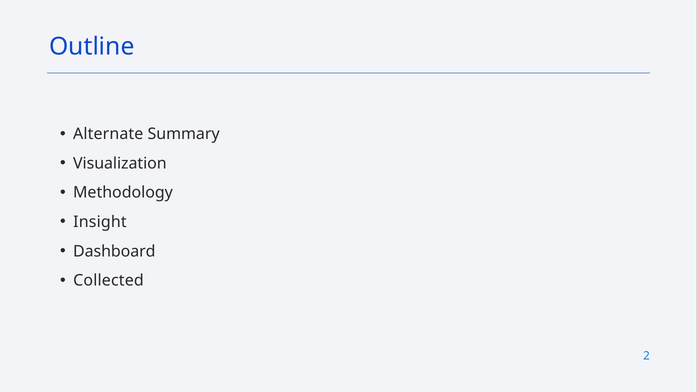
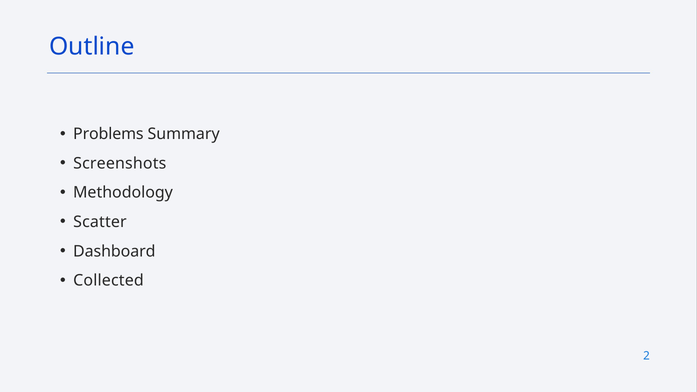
Alternate: Alternate -> Problems (108, 134)
Visualization: Visualization -> Screenshots (120, 163)
Insight: Insight -> Scatter (100, 222)
